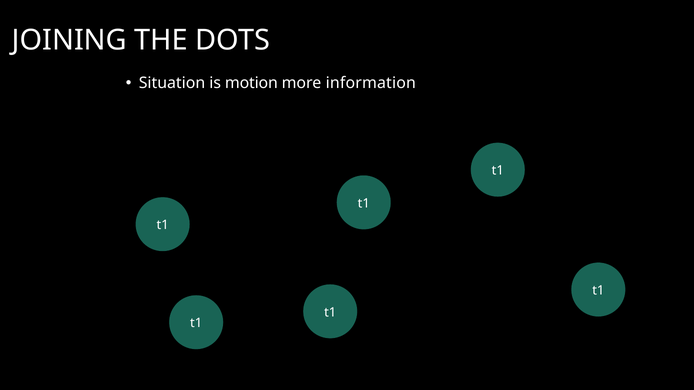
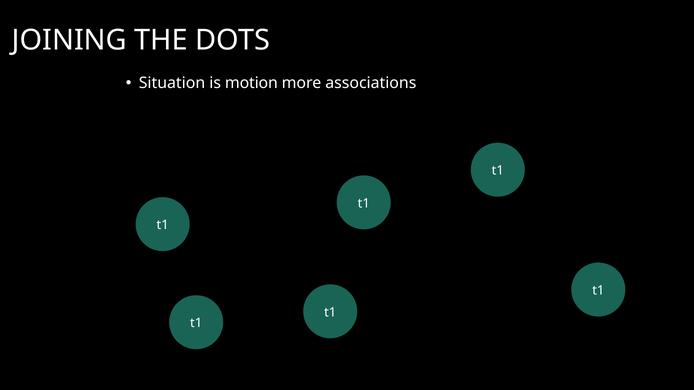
information: information -> associations (371, 83)
